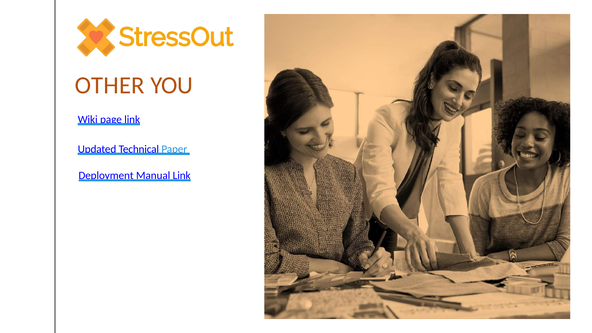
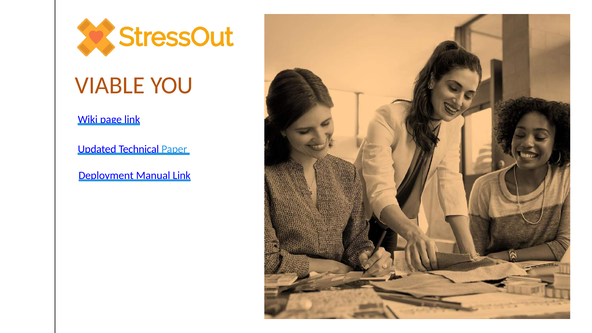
OTHER: OTHER -> VIABLE (110, 85)
